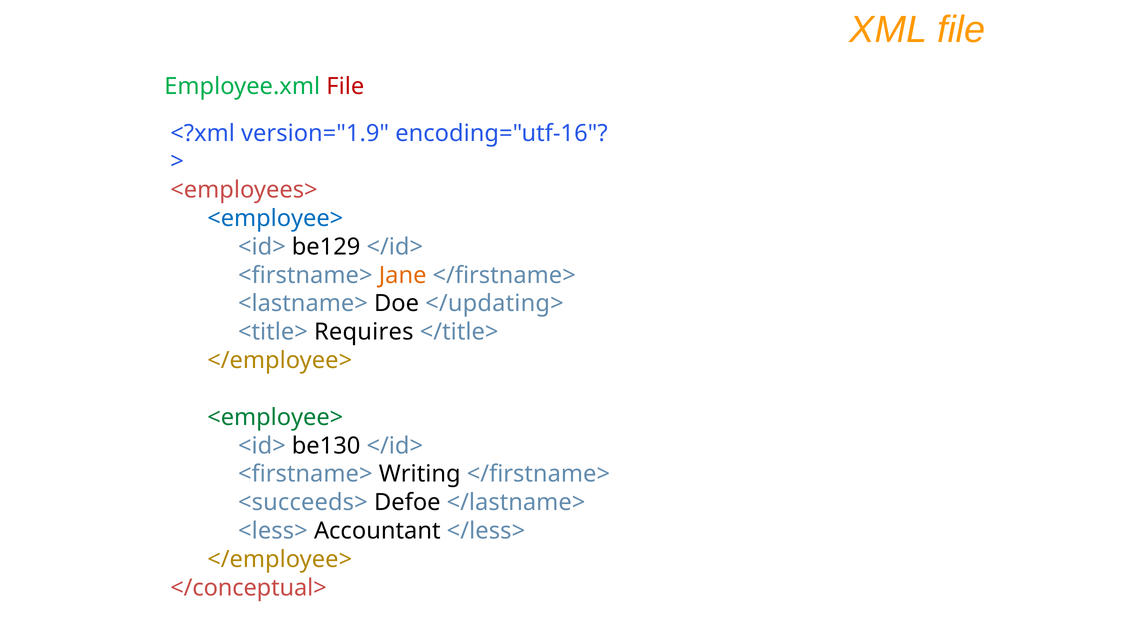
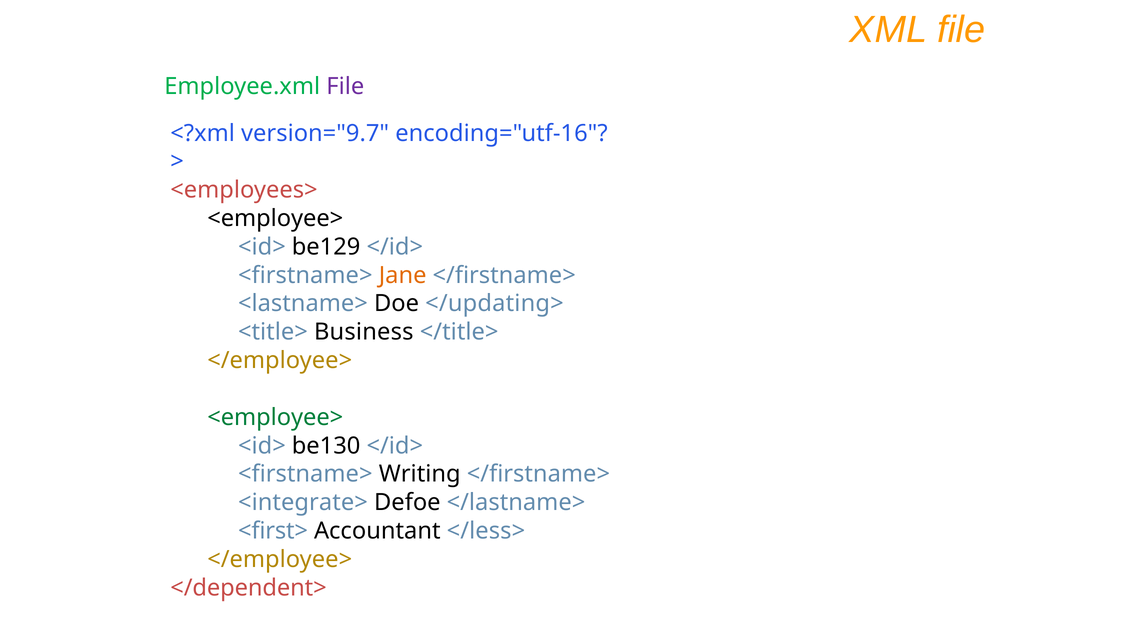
File colour: red -> purple (345, 87)
version="1.9: version="1.9 -> version="9.7 (315, 133)
<employee> colour: blue -> black (275, 218)
Requires: Requires -> Business (364, 332)
<succeeds>: <succeeds> -> <integrate> (303, 503)
<less>: <less> -> <first> (273, 531)
</conceptual>: </conceptual> -> </dependent> (249, 588)
